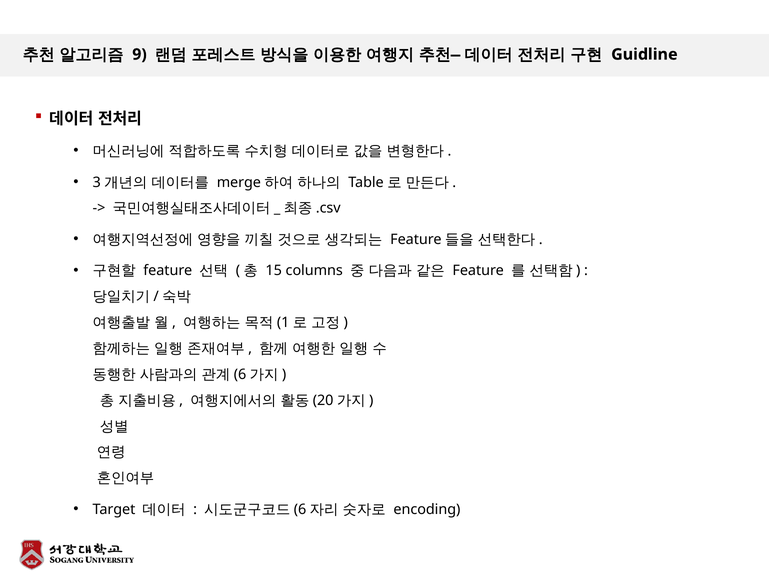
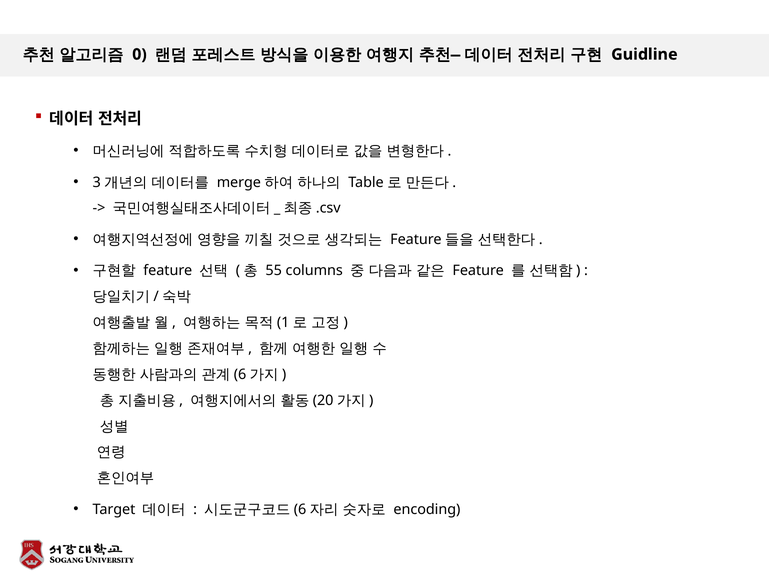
9: 9 -> 0 (139, 54)
15: 15 -> 55 (274, 271)
